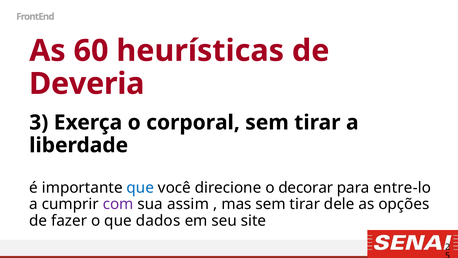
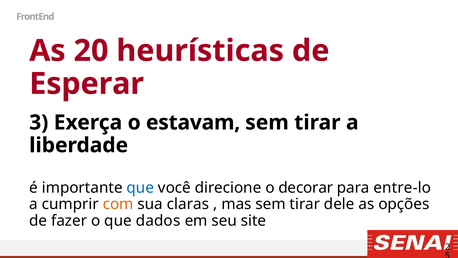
60: 60 -> 20 (91, 51)
Deveria: Deveria -> Esperar (87, 84)
corporal: corporal -> estavam (193, 122)
com colour: purple -> orange (118, 204)
assim: assim -> claras (188, 204)
